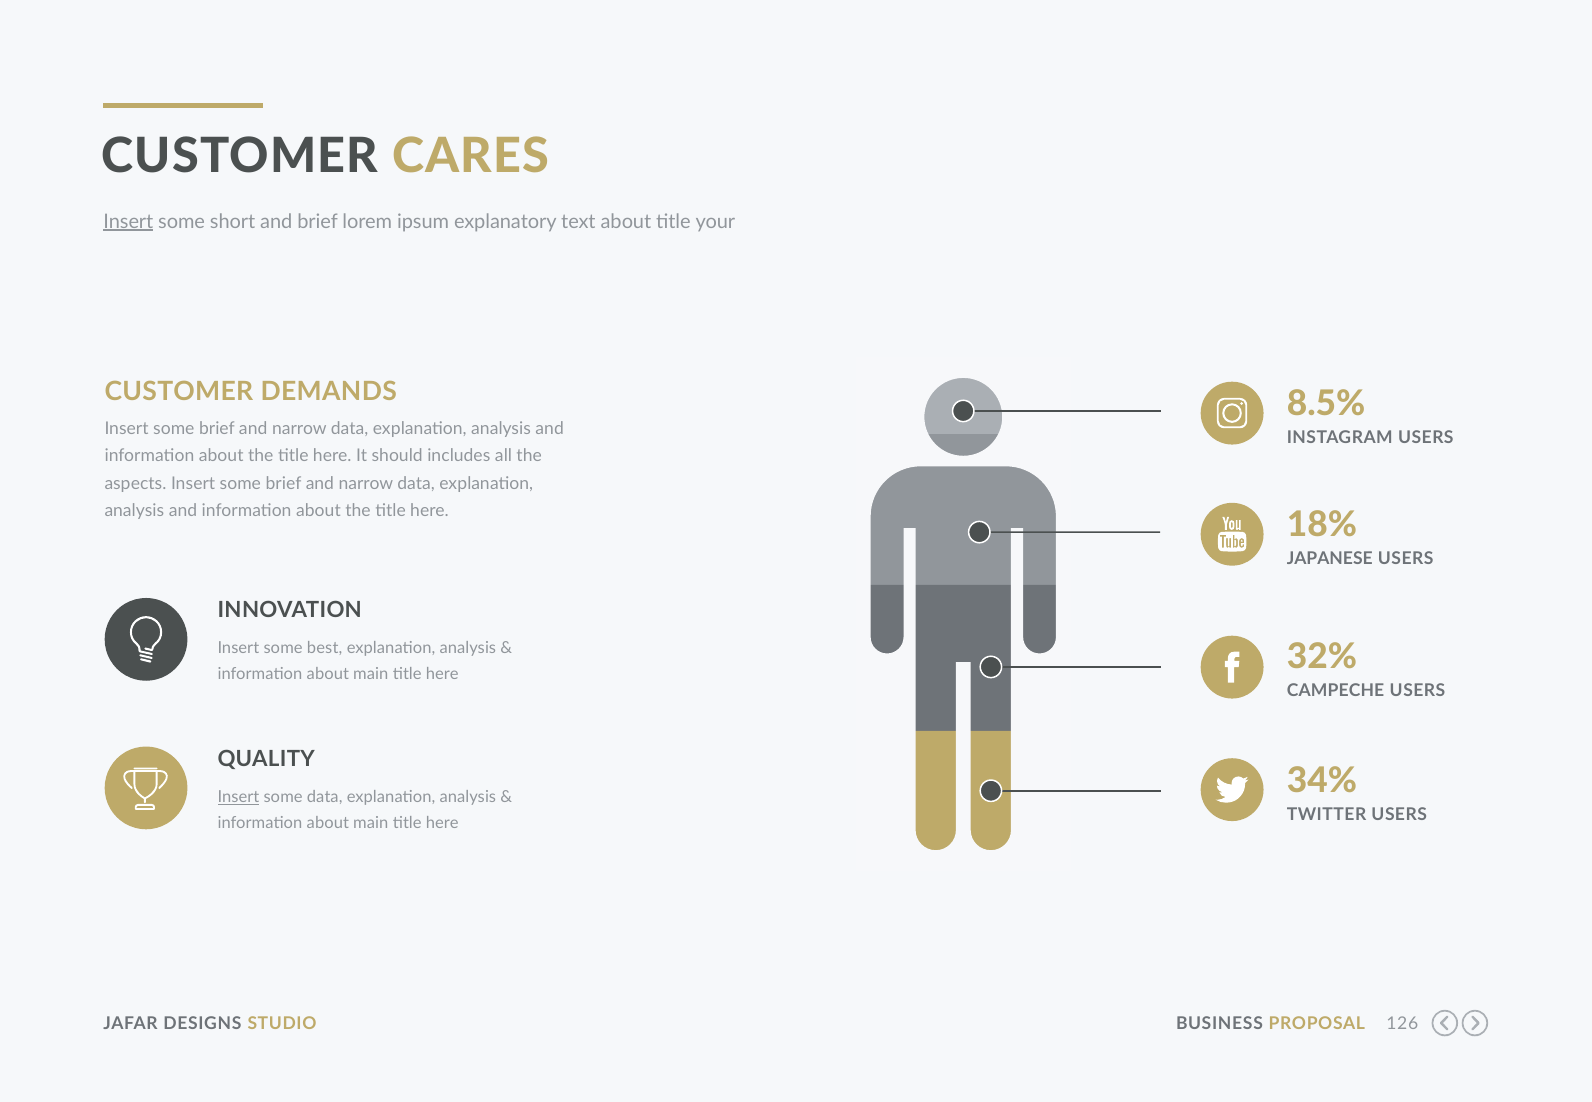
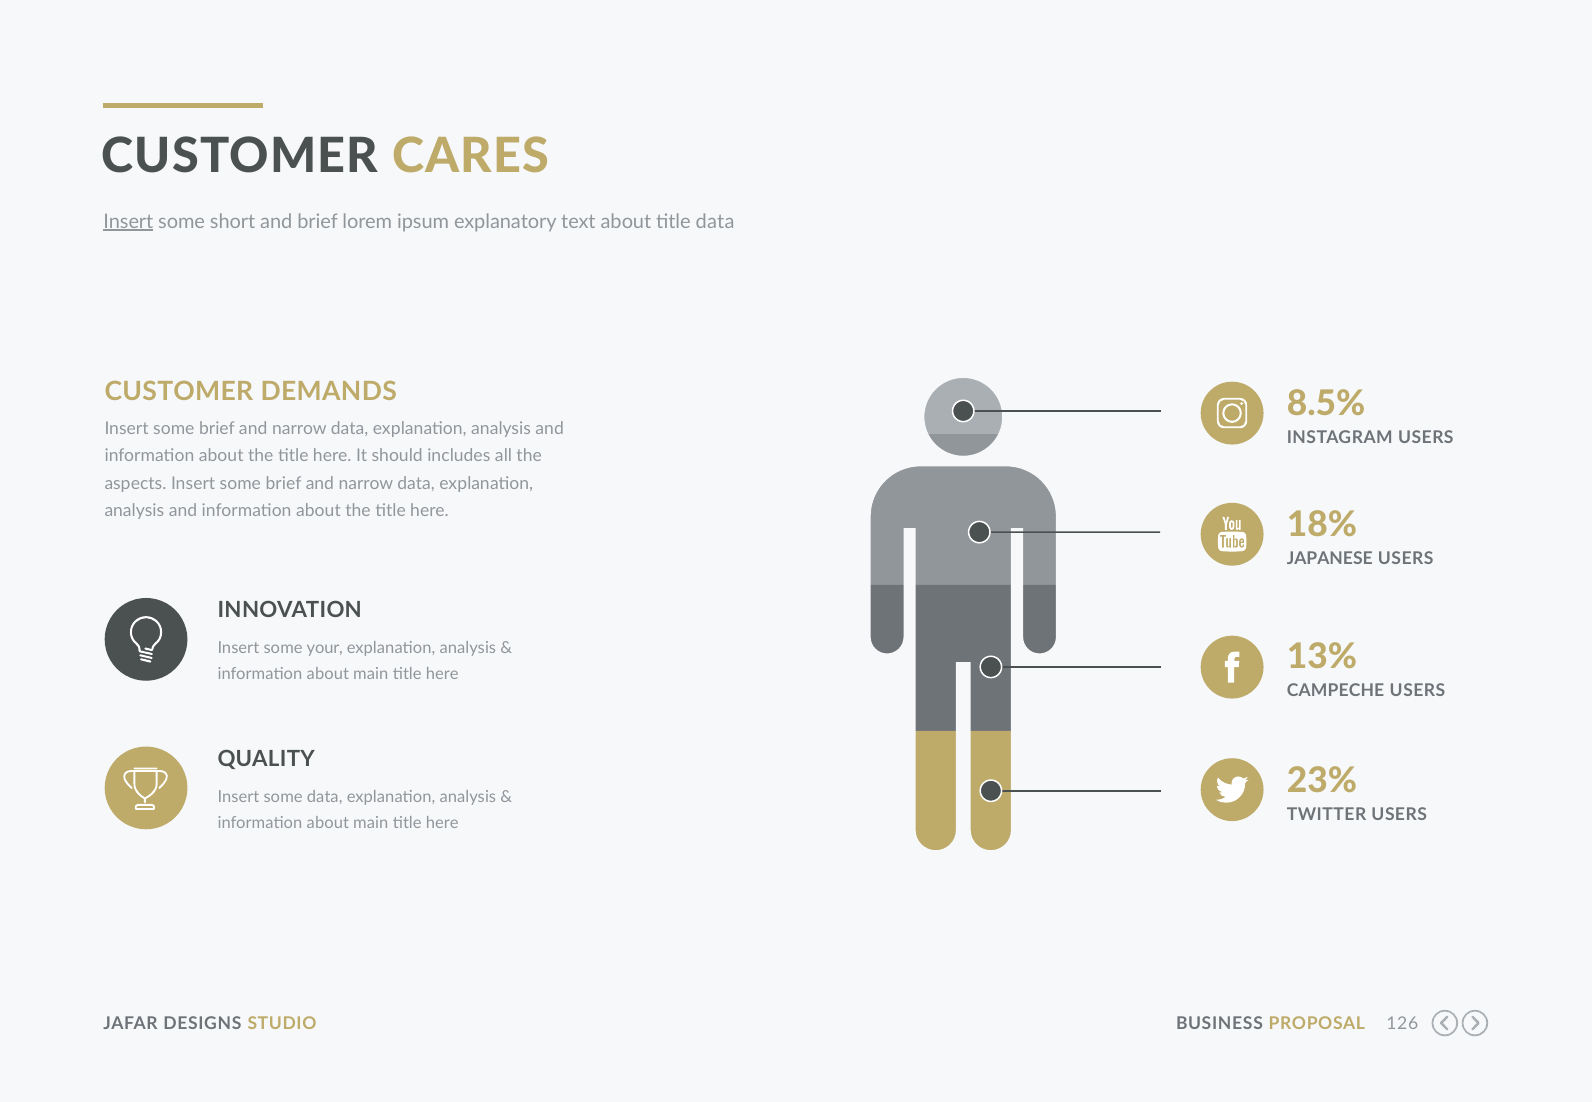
title your: your -> data (715, 221)
best: best -> your (325, 648)
32%: 32% -> 13% (1322, 657)
34%: 34% -> 23% (1322, 781)
Insert underline: present -> none (238, 797)
